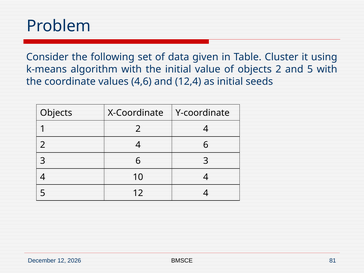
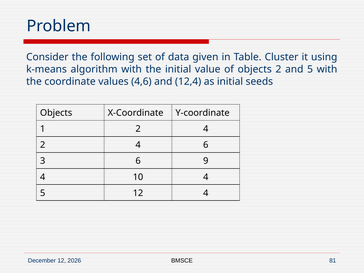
3 6 3: 3 -> 9 (206, 161)
